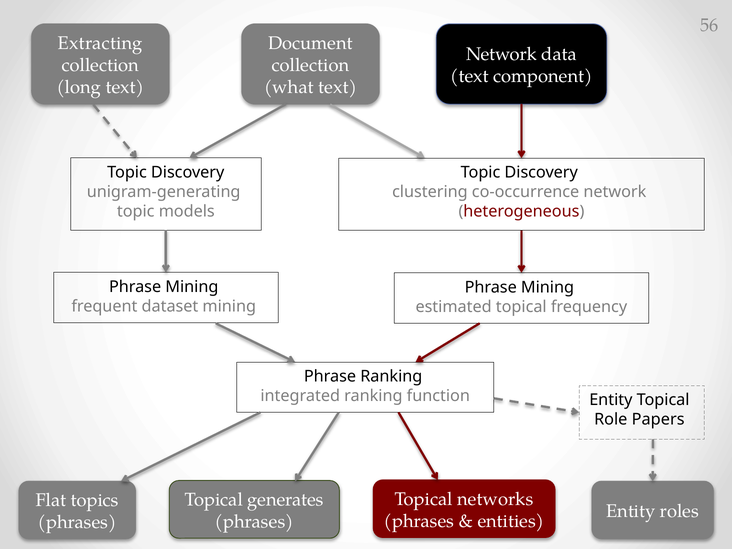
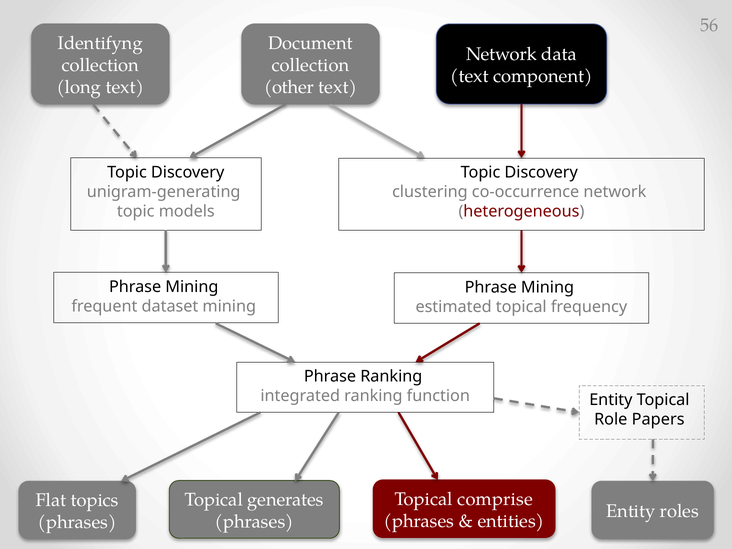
Extracting: Extracting -> Identifyng (100, 43)
what: what -> other (289, 87)
networks: networks -> comprise (495, 499)
